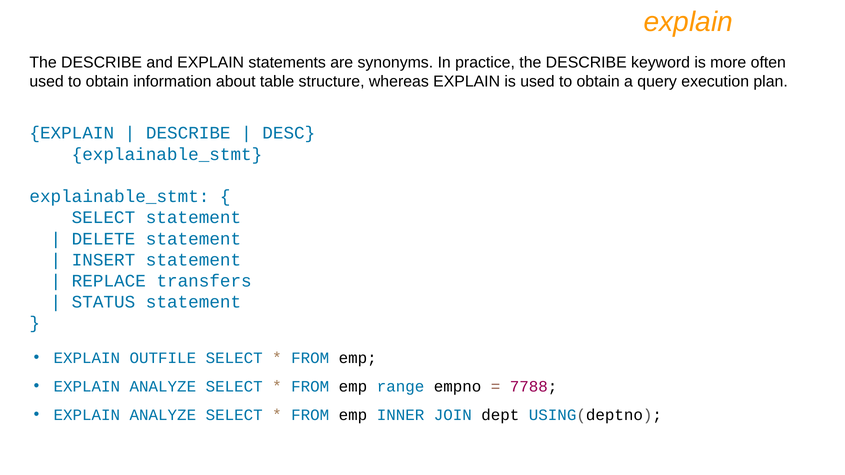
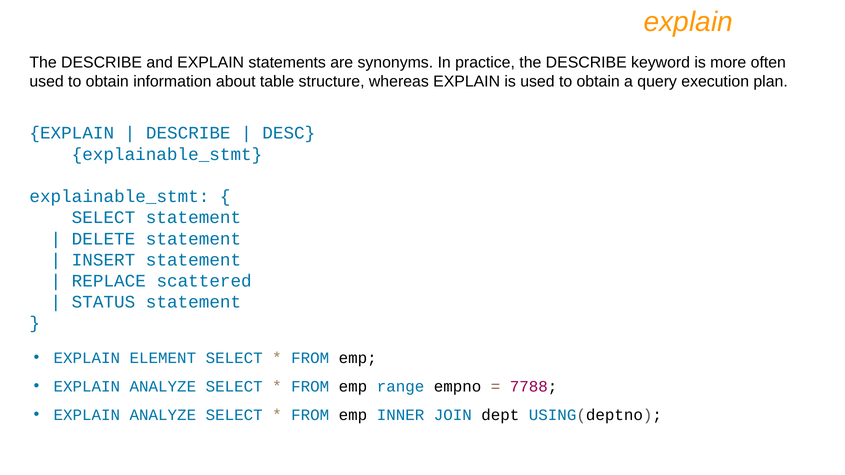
transfers: transfers -> scattered (204, 281)
OUTFILE: OUTFILE -> ELEMENT (163, 358)
